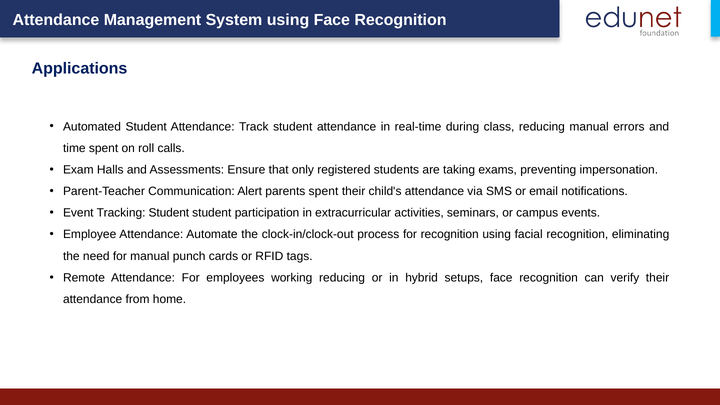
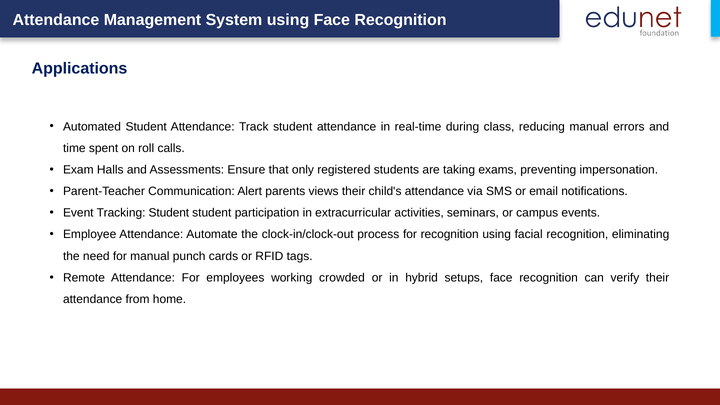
parents spent: spent -> views (324, 191)
working reducing: reducing -> crowded (342, 278)
